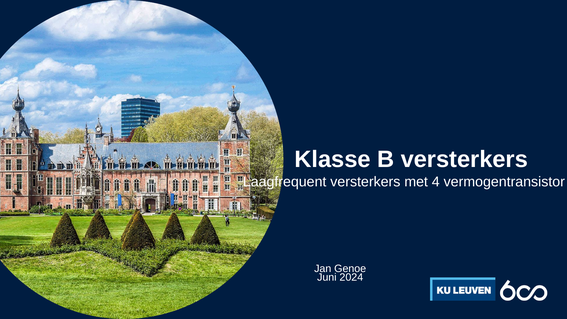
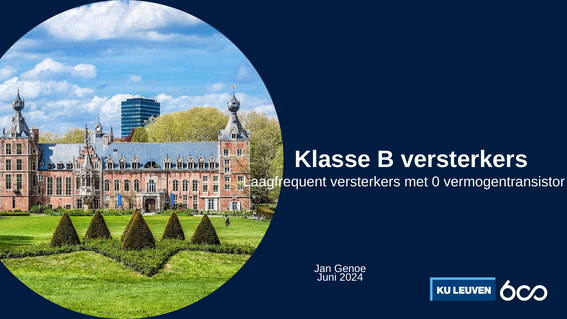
4: 4 -> 0 (436, 182)
